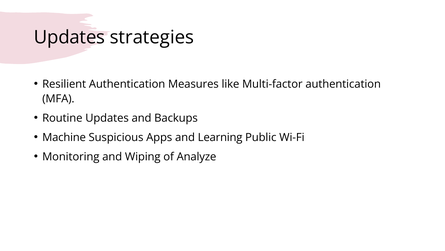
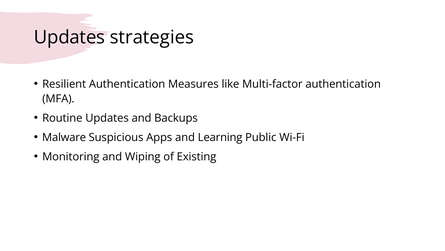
Machine: Machine -> Malware (64, 137)
Analyze: Analyze -> Existing (196, 156)
